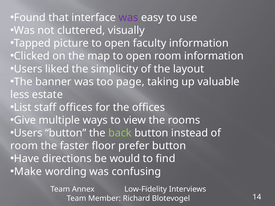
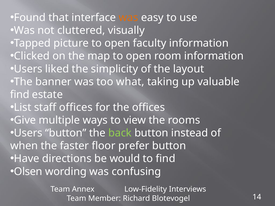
was colour: purple -> orange (129, 18)
page: page -> what (130, 82)
less: less -> find (20, 95)
room: room -> when (24, 146)
Make: Make -> Olsen (28, 172)
